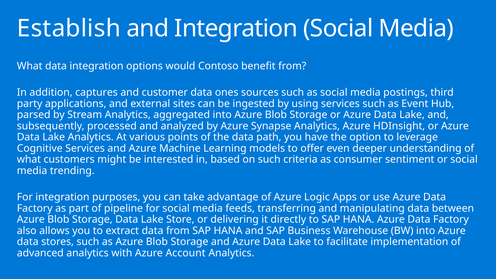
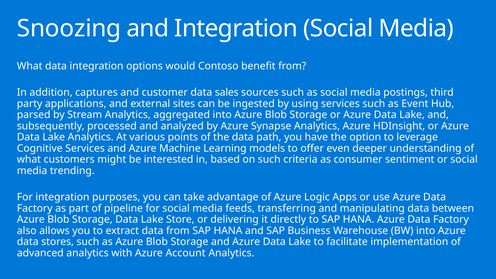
Establish: Establish -> Snoozing (69, 28)
ones: ones -> sales (227, 93)
